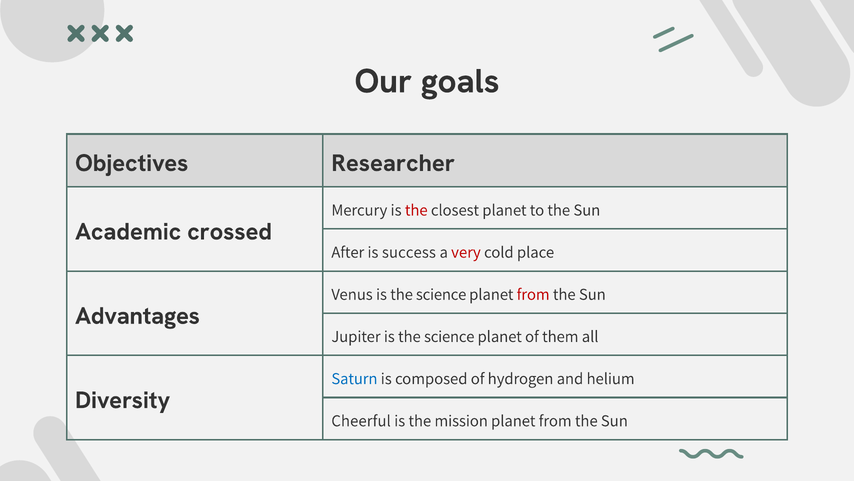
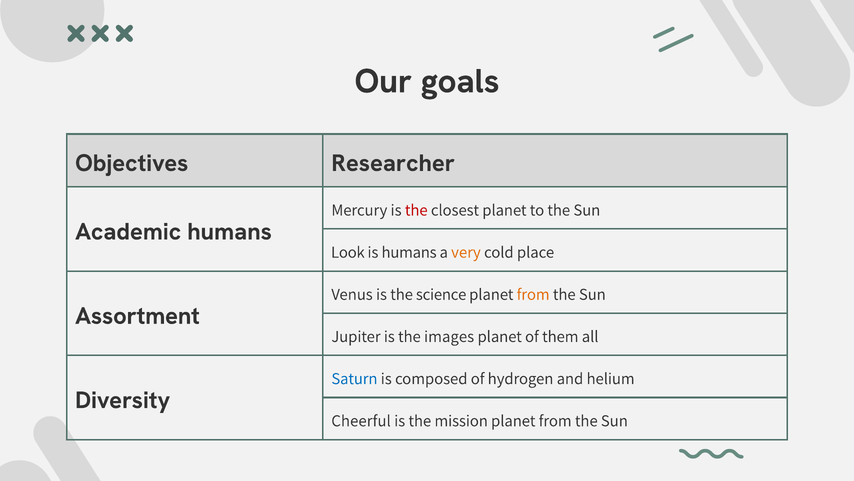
Academic crossed: crossed -> humans (230, 231)
After: After -> Look (348, 252)
is success: success -> humans (409, 252)
very colour: red -> orange (466, 252)
from colour: red -> orange (533, 294)
Advantages: Advantages -> Assortment (137, 316)
Jupiter is the science: science -> images (449, 336)
